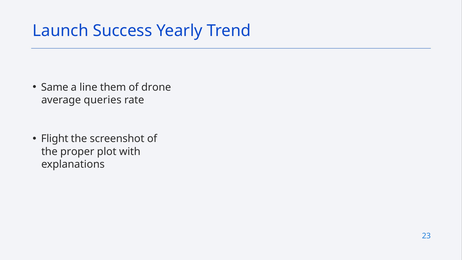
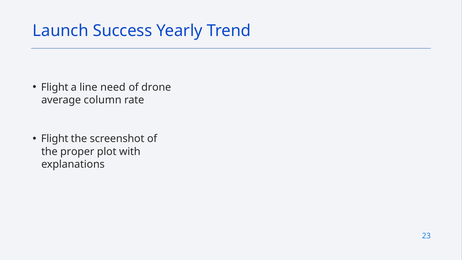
Same: Same -> Flight (55, 87)
them: them -> need (113, 87)
queries: queries -> column (103, 100)
